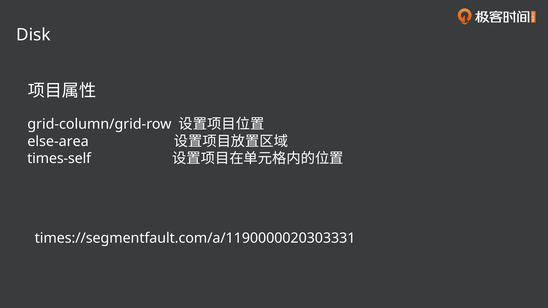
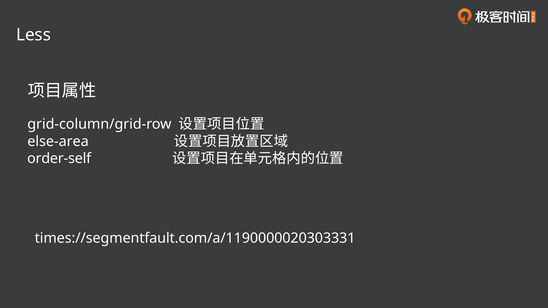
Disk: Disk -> Less (34, 35)
times-self: times-self -> order-self (59, 159)
